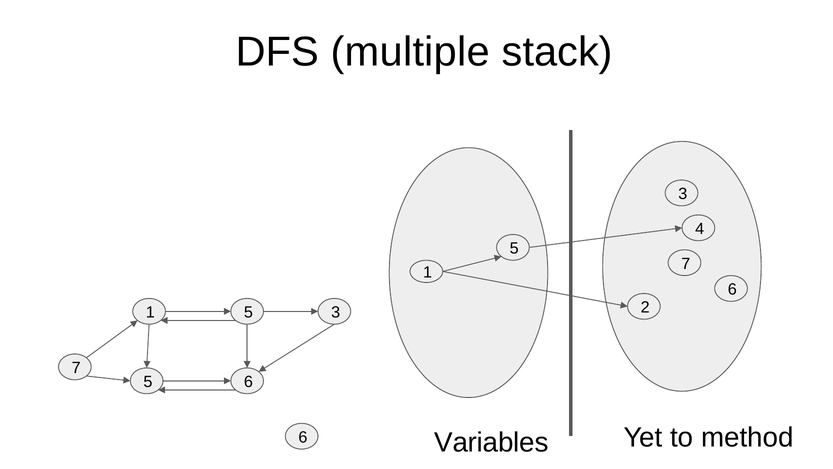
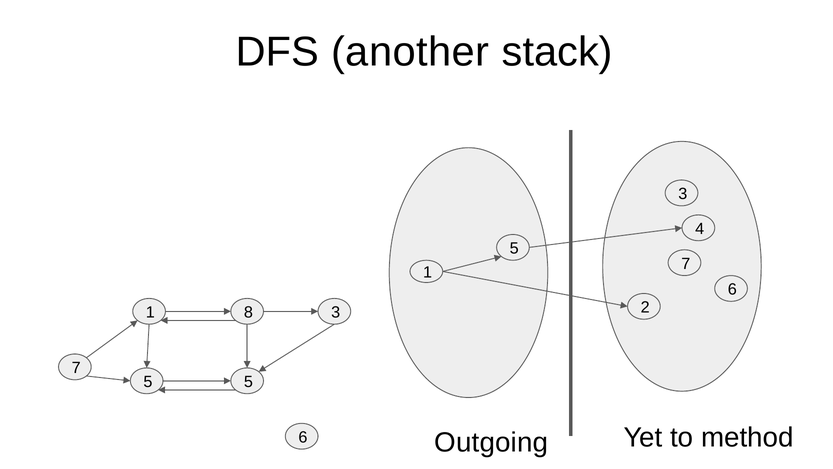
multiple: multiple -> another (410, 52)
1 5: 5 -> 8 (248, 312)
5 6: 6 -> 5 (248, 382)
Variables: Variables -> Outgoing (491, 442)
